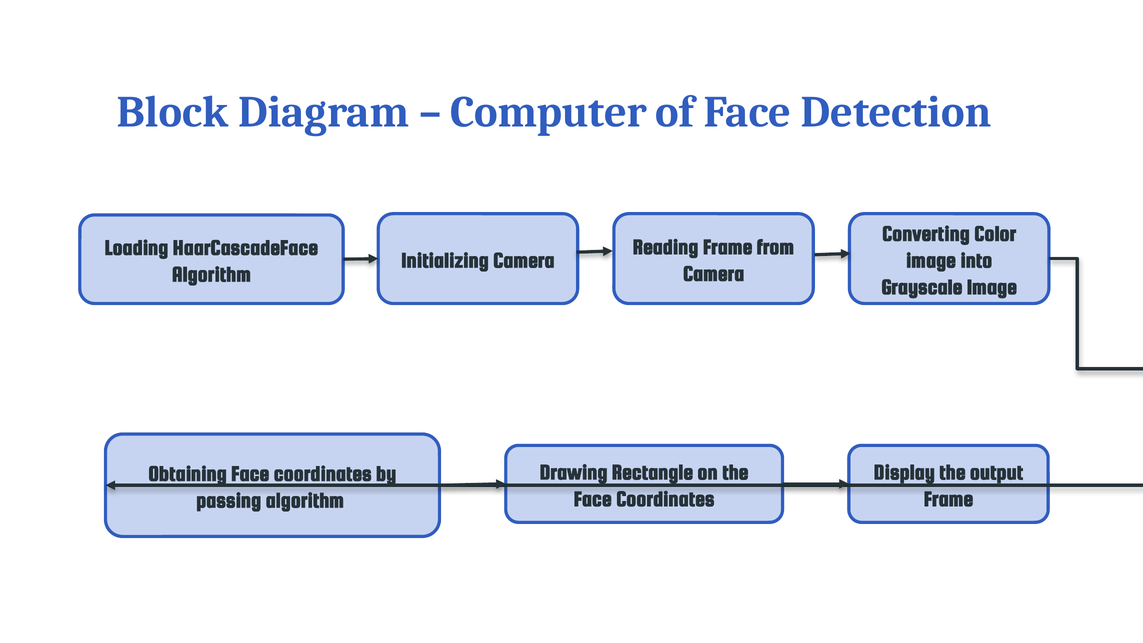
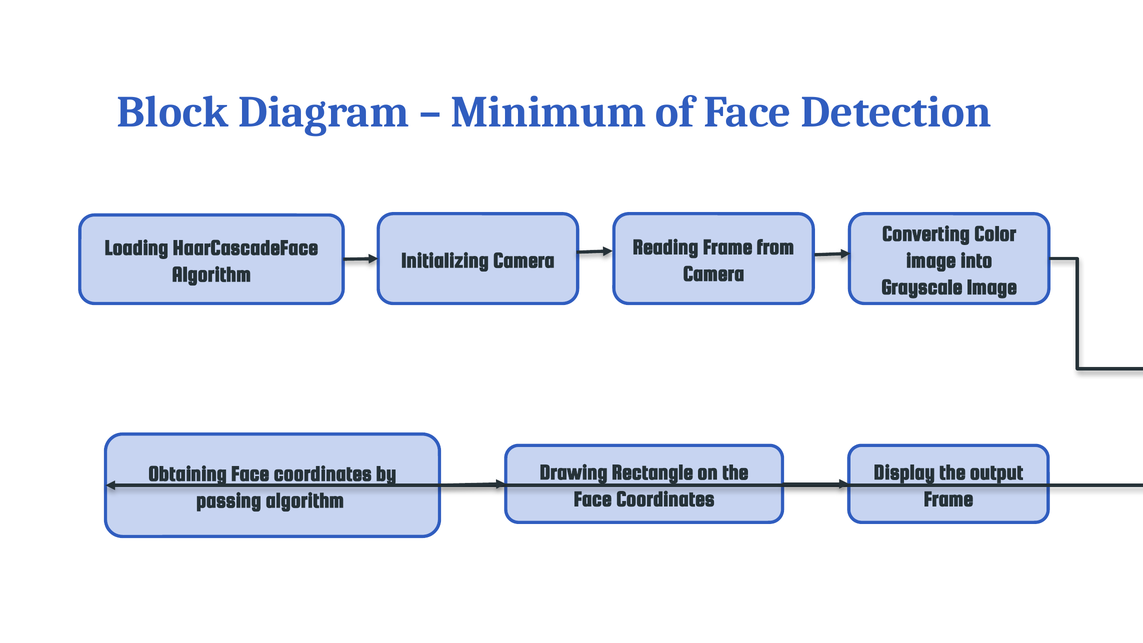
Computer: Computer -> Minimum (549, 112)
